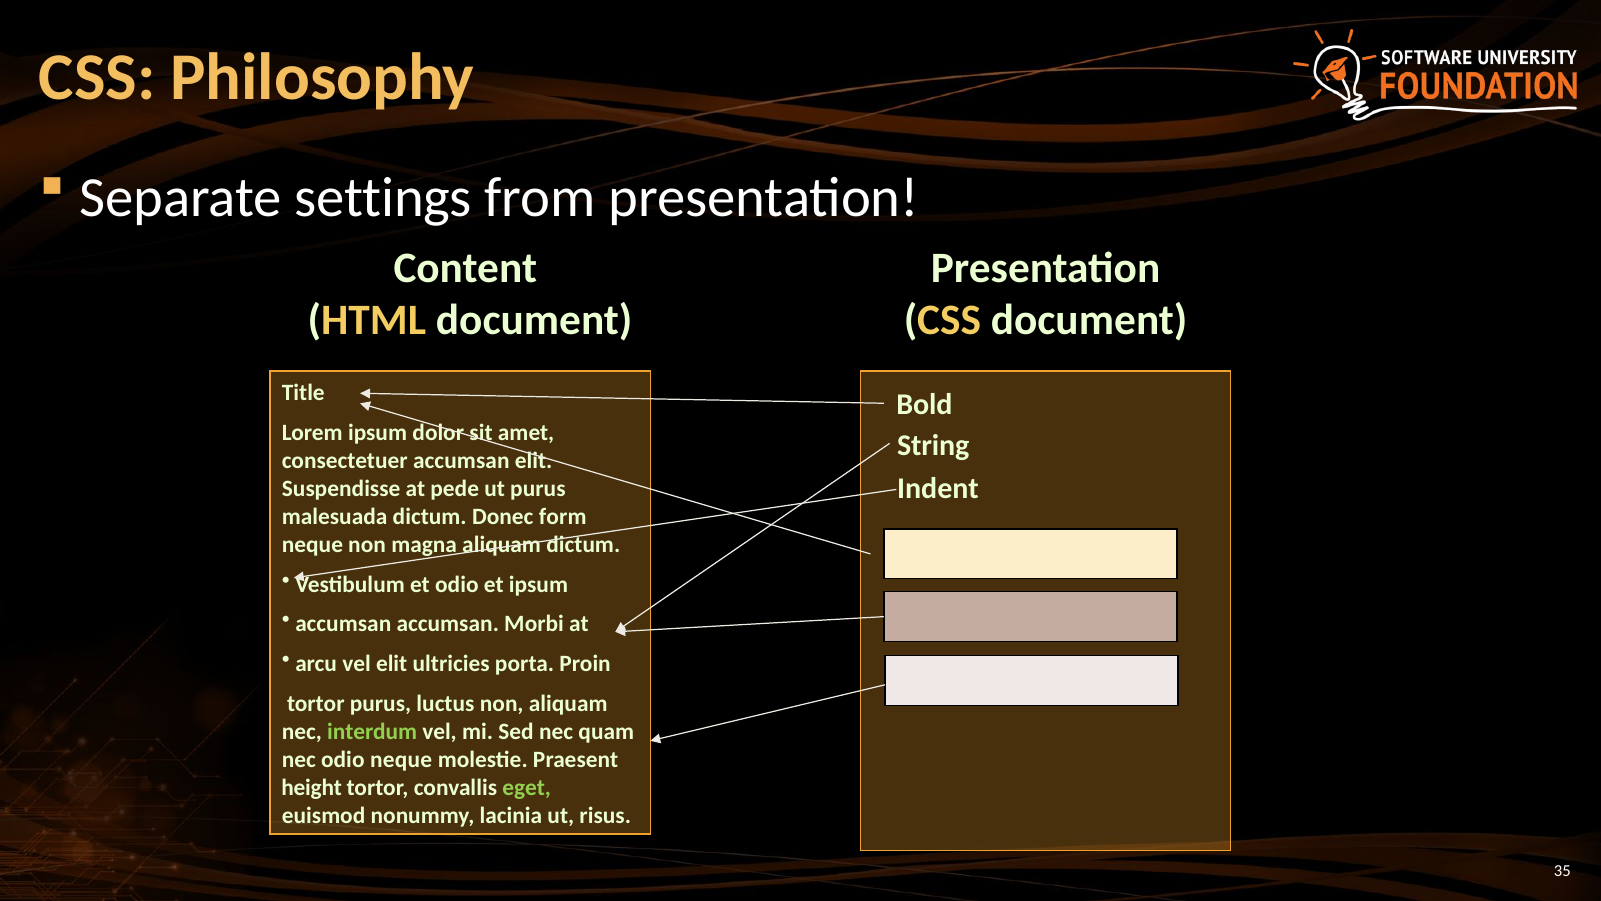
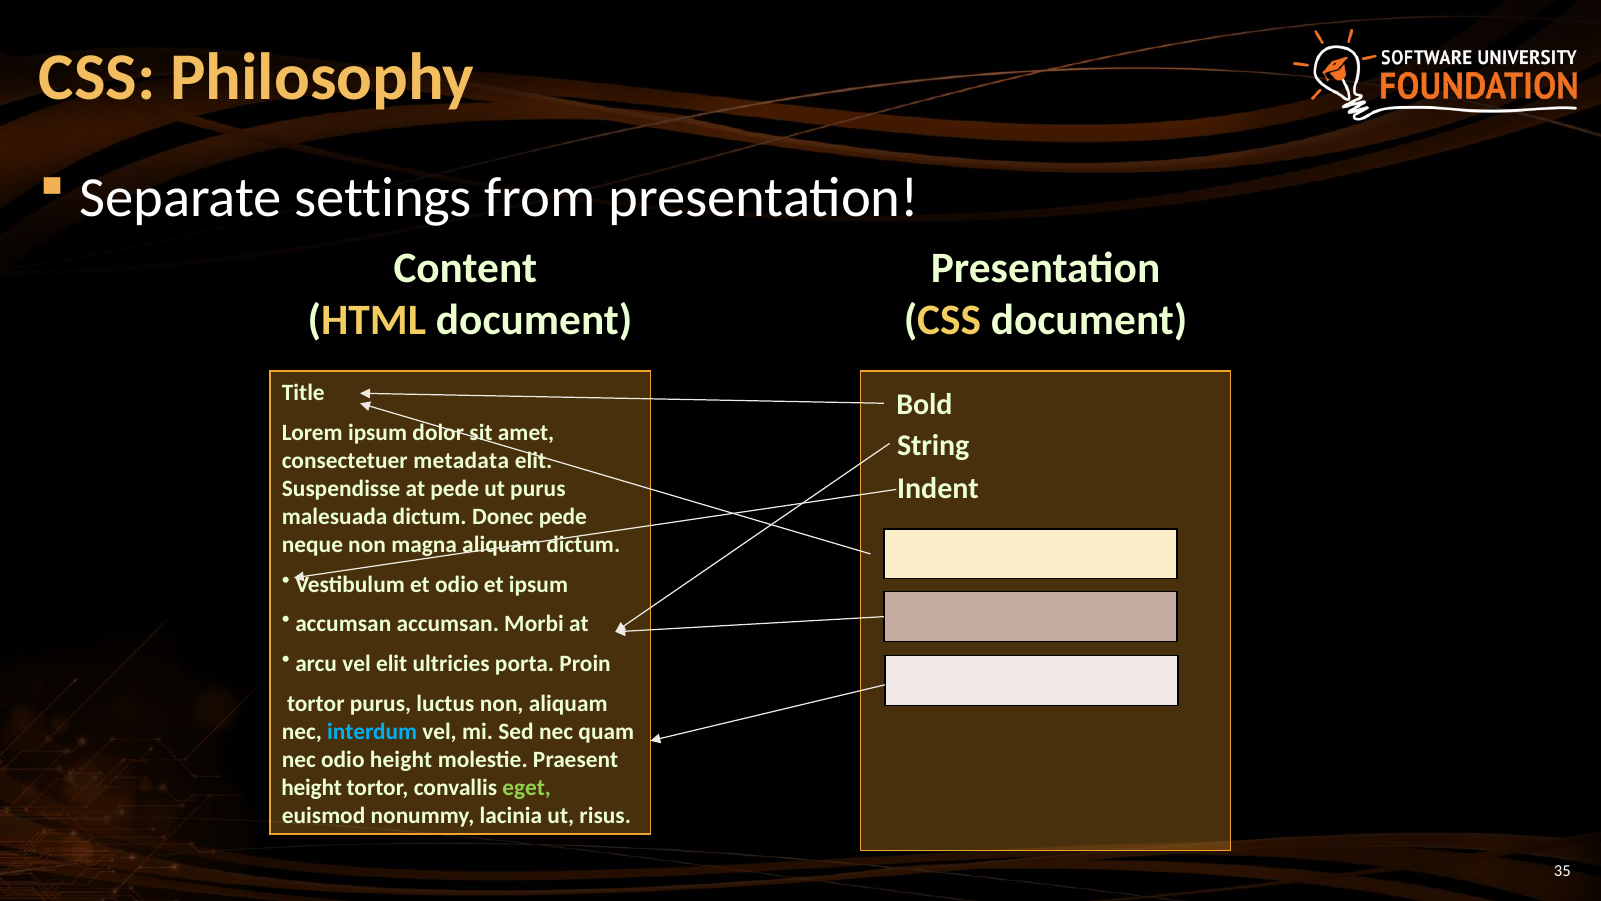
consectetuer accumsan: accumsan -> metadata (461, 460)
Donec form: form -> pede (563, 516)
interdum colour: light green -> light blue (372, 731)
odio neque: neque -> height (401, 759)
